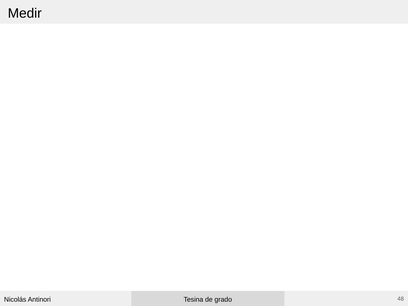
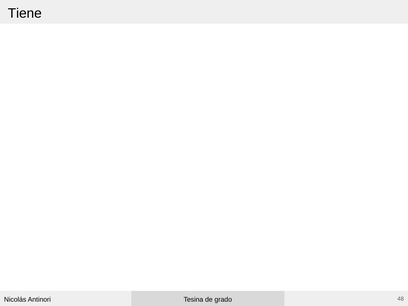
Medir: Medir -> Tiene (25, 13)
